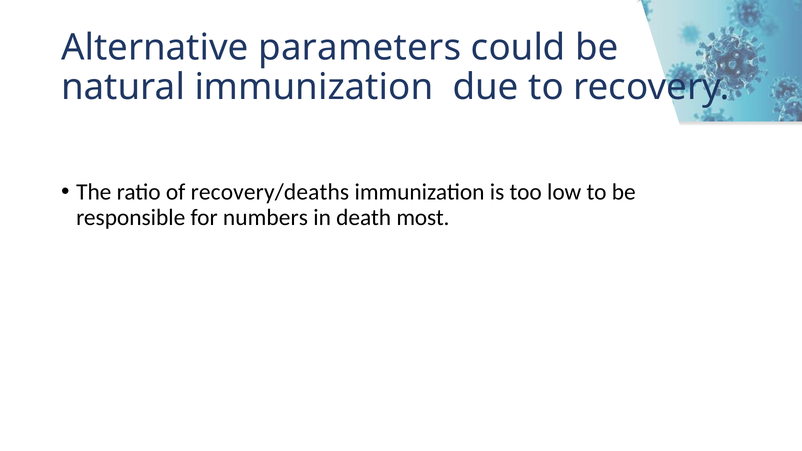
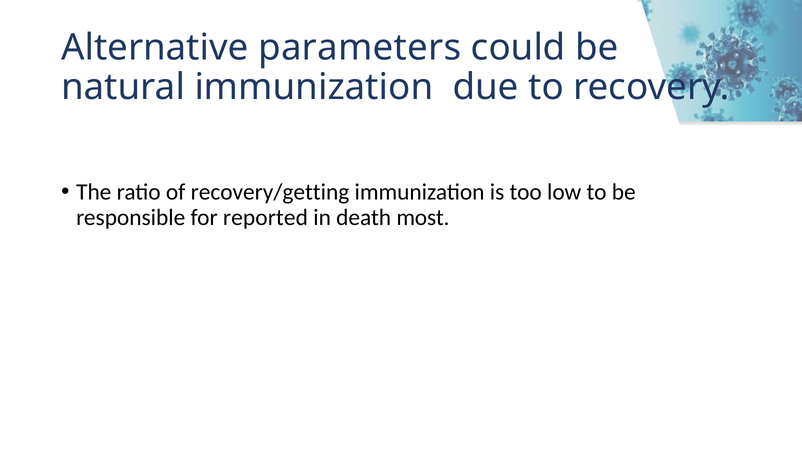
recovery/deaths: recovery/deaths -> recovery/getting (270, 192)
numbers: numbers -> reported (265, 217)
